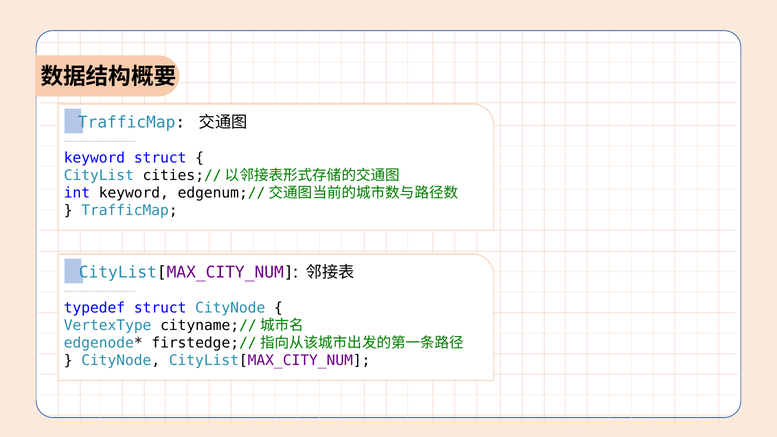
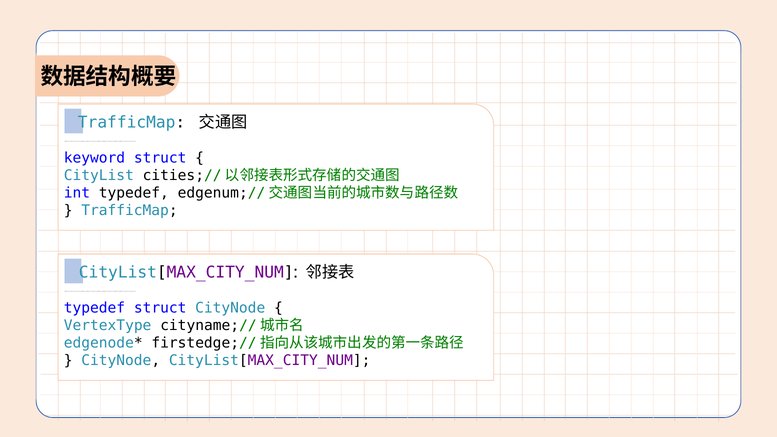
int keyword: keyword -> typedef (134, 193)
